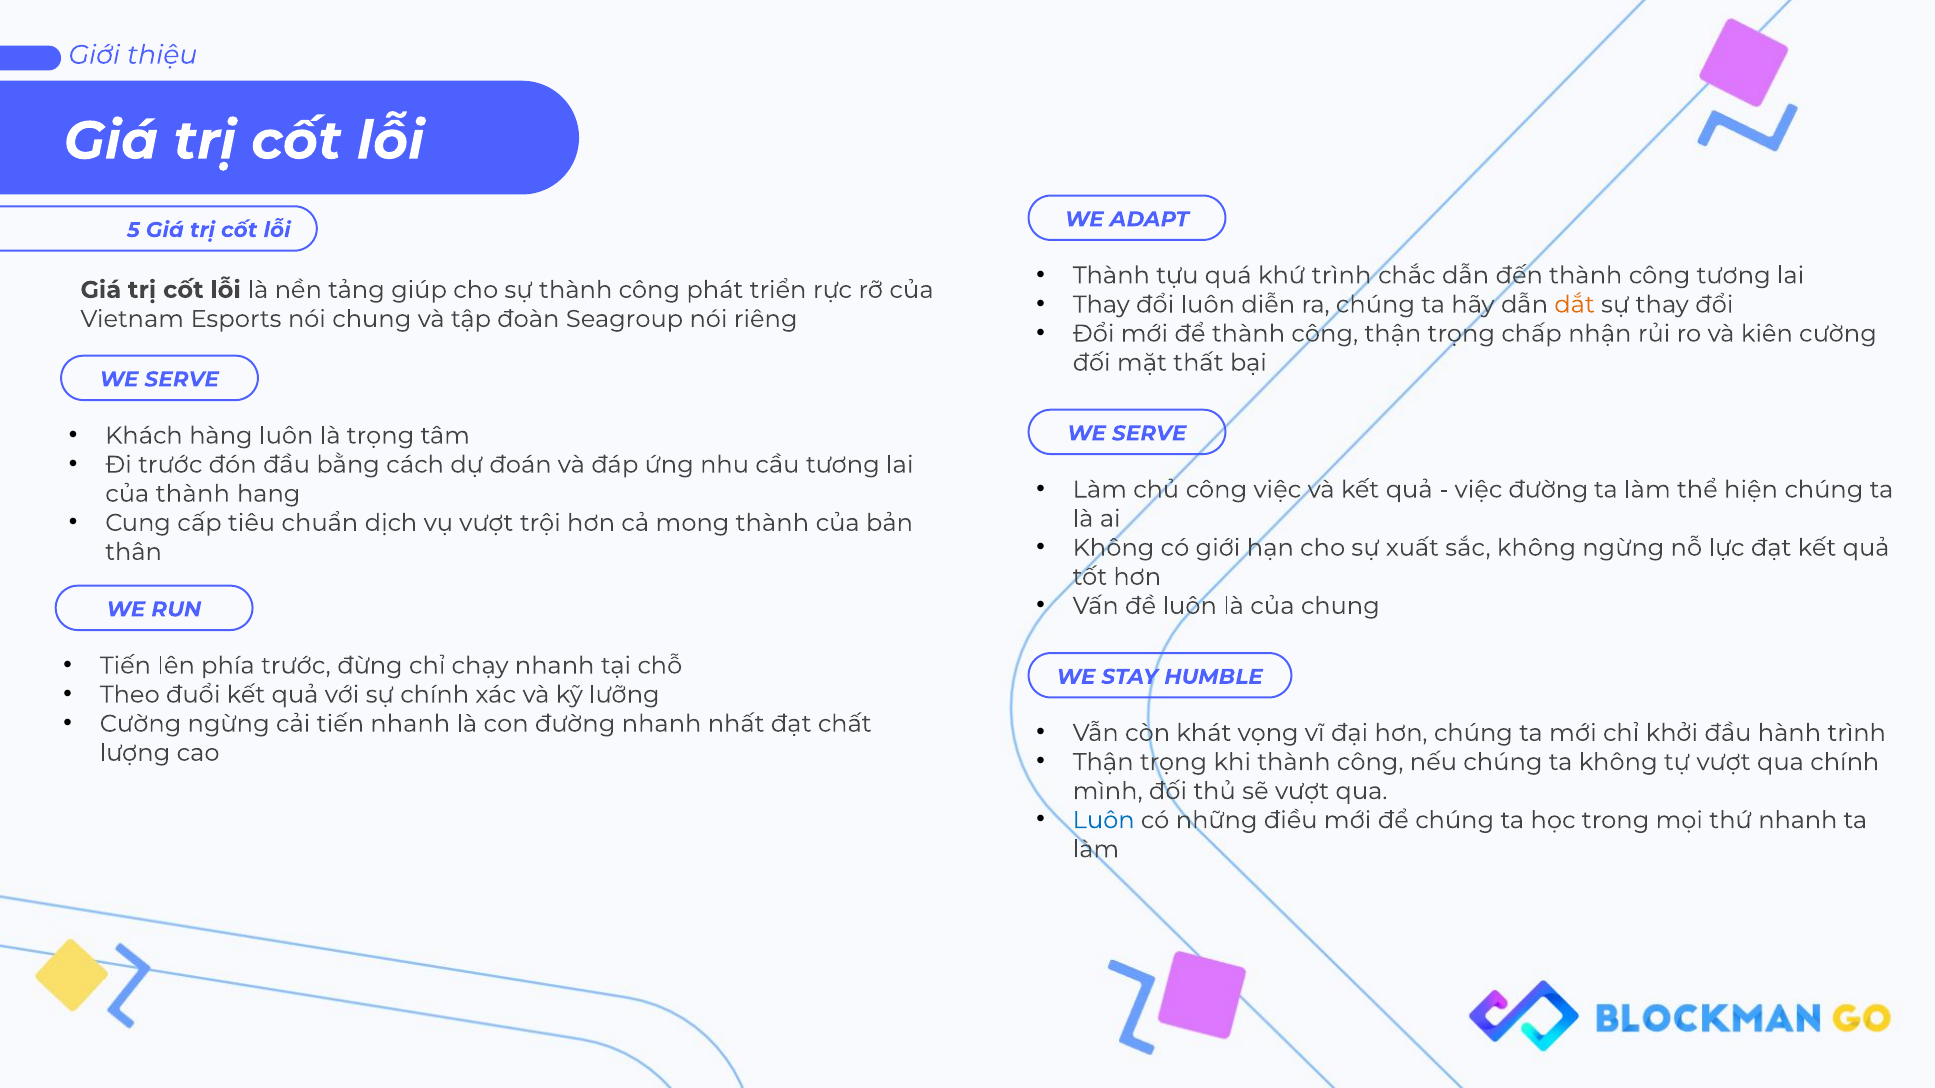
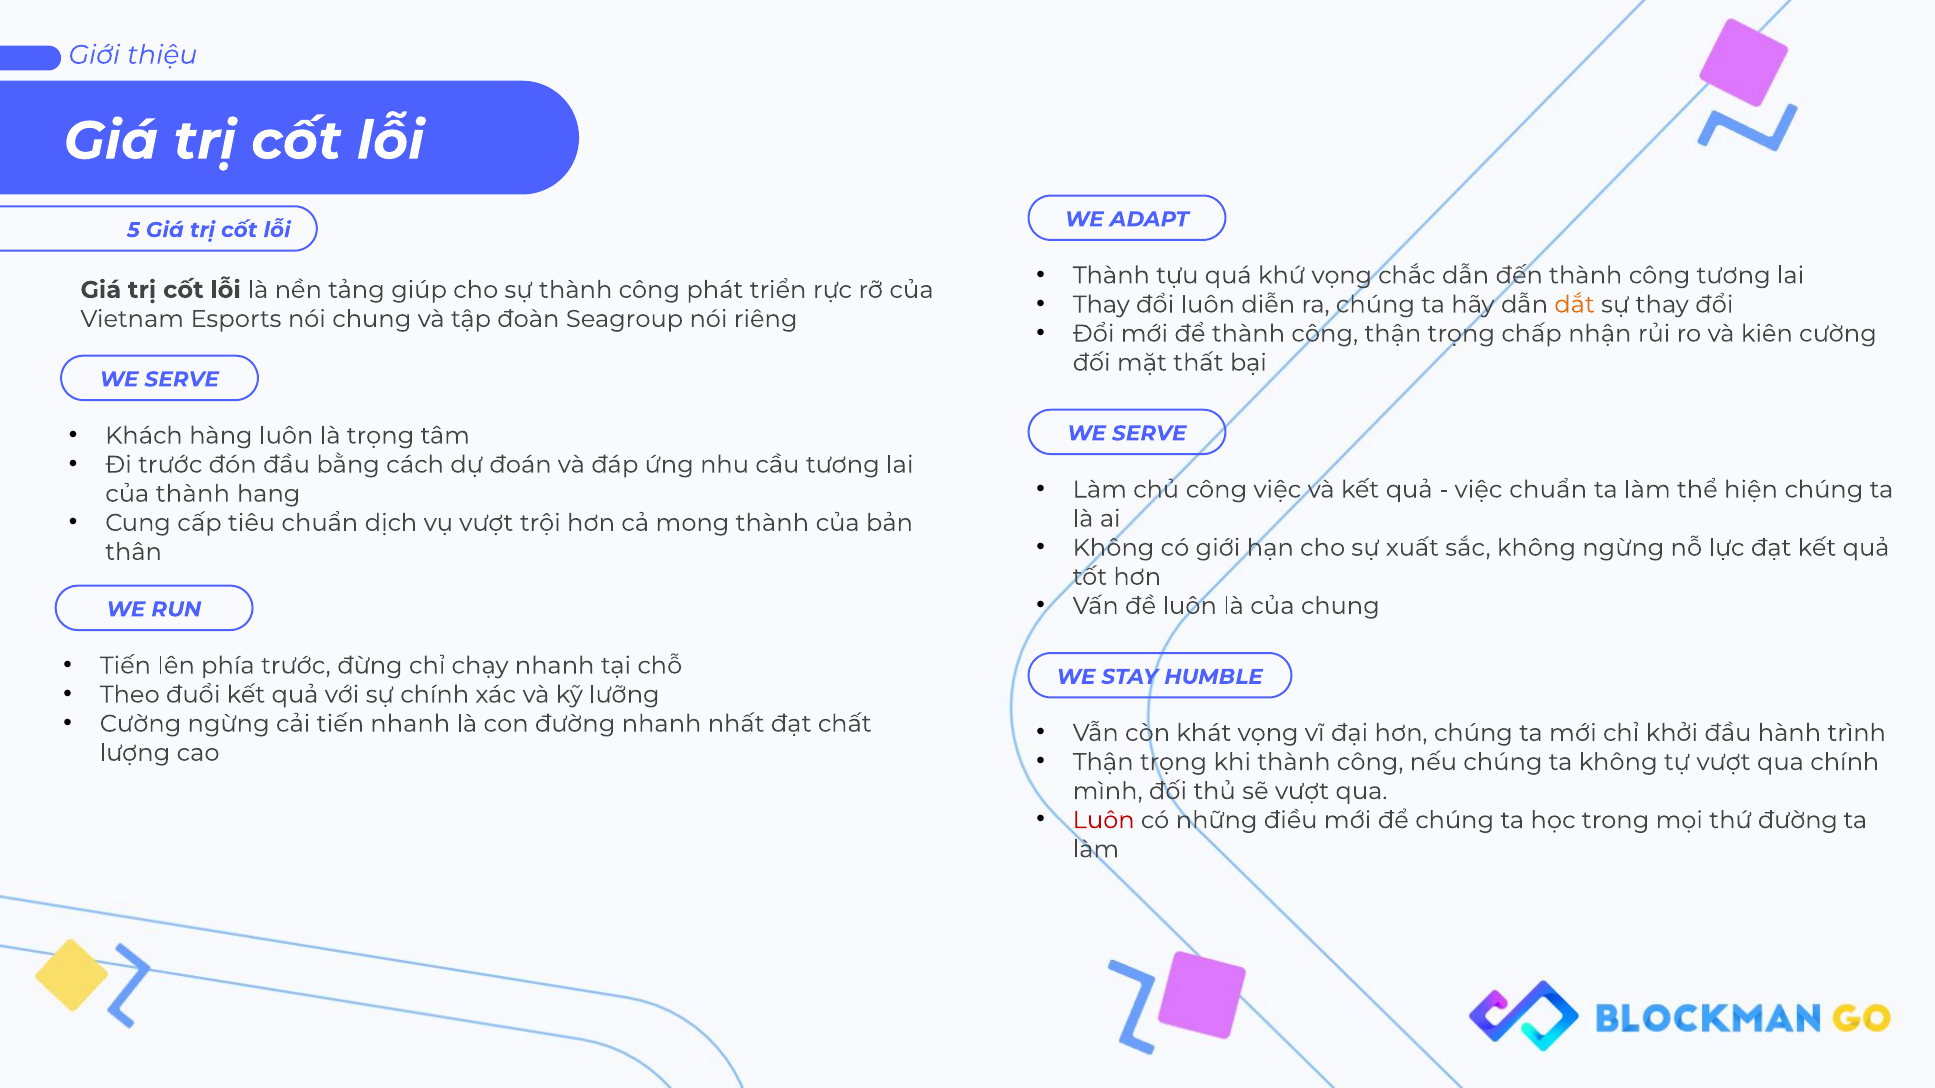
khứ trình: trình -> vọng (1342, 276)
việc đường: đường -> chuẩn (1548, 490)
Luôn colour: blue -> red (1104, 821)
thứ nhanh: nhanh -> đường (1798, 821)
